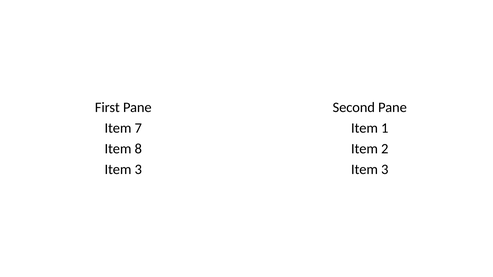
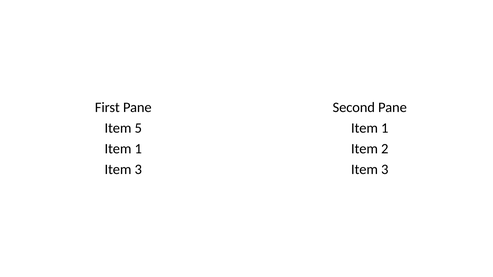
7: 7 -> 5 (138, 128)
8: 8 -> 1 (138, 149)
